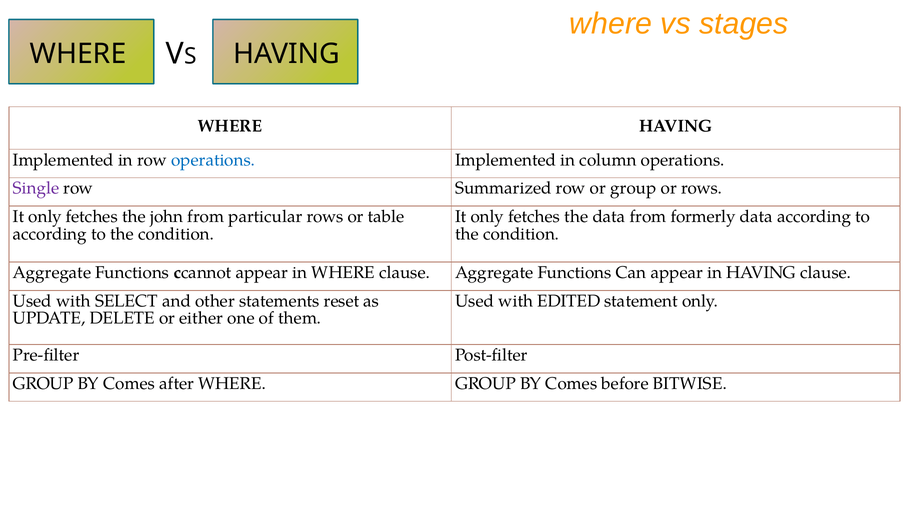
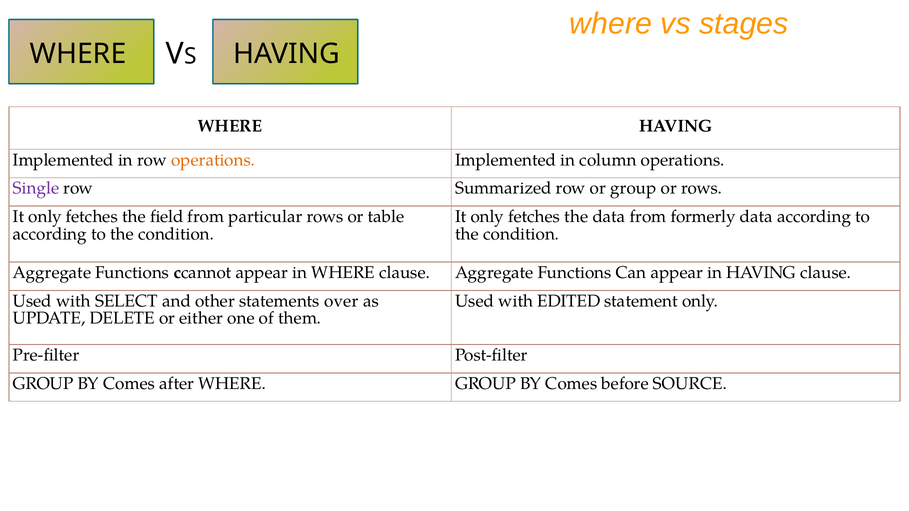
operations colour: blue -> orange (213, 160)
john: john -> field (167, 217)
reset: reset -> over (341, 301)
BITWISE: BITWISE -> SOURCE (690, 384)
